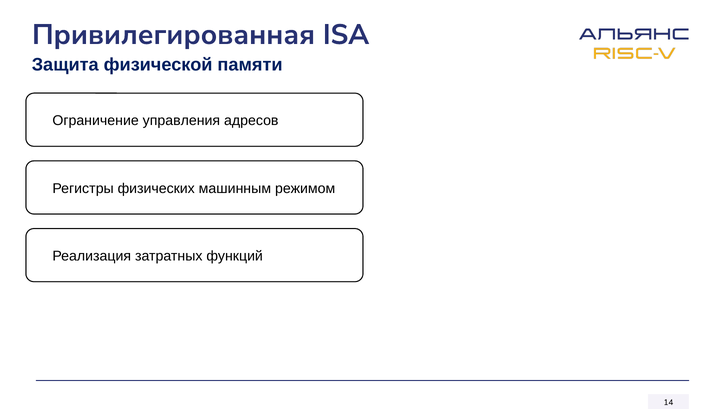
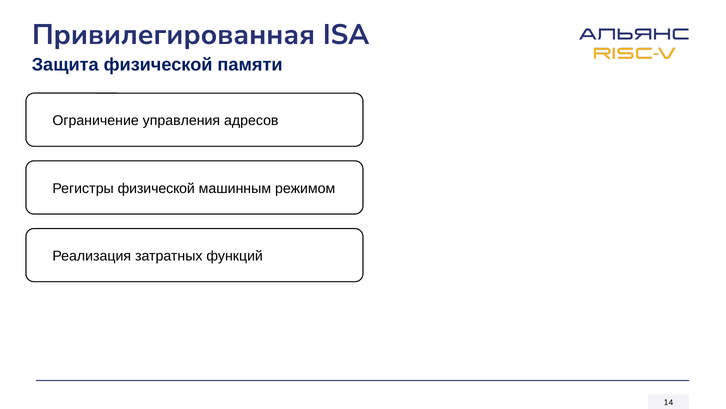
Регистры физических: физических -> физической (156, 188)
